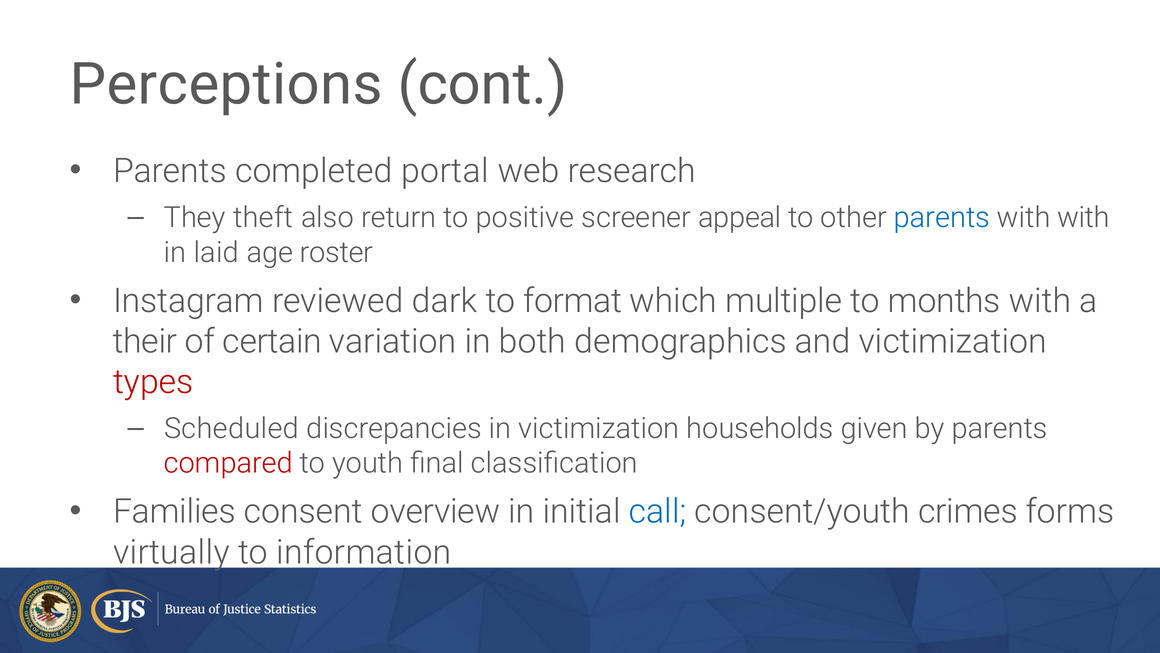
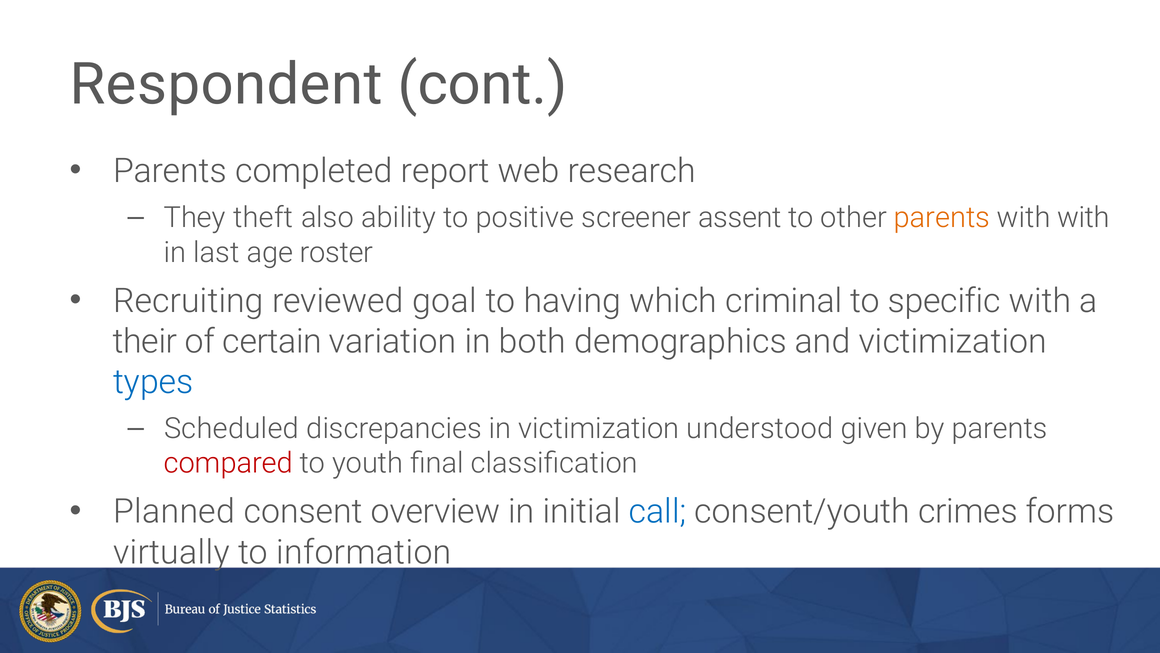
Perceptions: Perceptions -> Respondent (226, 85)
portal: portal -> report (445, 171)
return: return -> ability (399, 217)
appeal: appeal -> assent (740, 217)
parents colour: blue -> orange (942, 217)
laid: laid -> last (216, 252)
Instagram: Instagram -> Recruiting (188, 301)
dark: dark -> goal (445, 301)
format: format -> having (572, 301)
multiple: multiple -> criminal (784, 301)
months: months -> specific (944, 301)
types colour: red -> blue (153, 382)
households: households -> understood (760, 428)
Families: Families -> Planned (174, 511)
